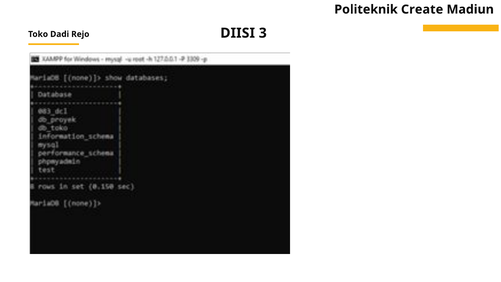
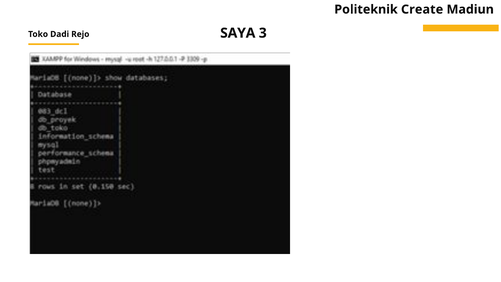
DIISI: DIISI -> SAYA (238, 33)
